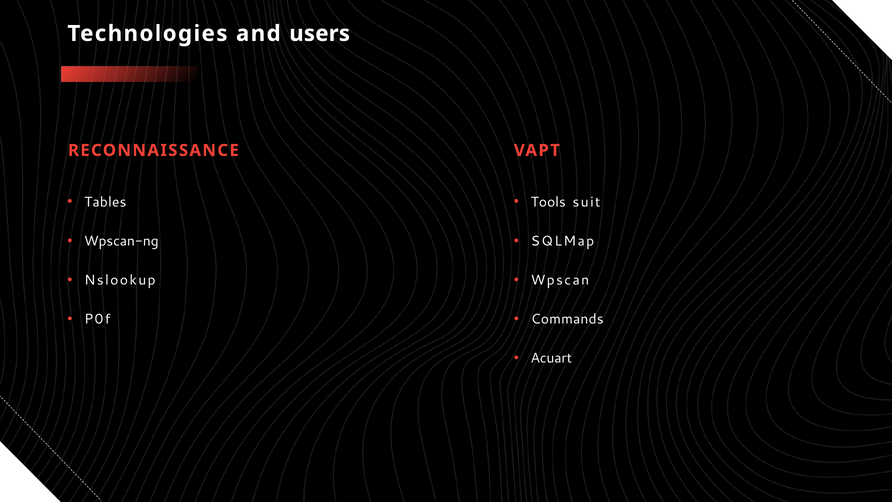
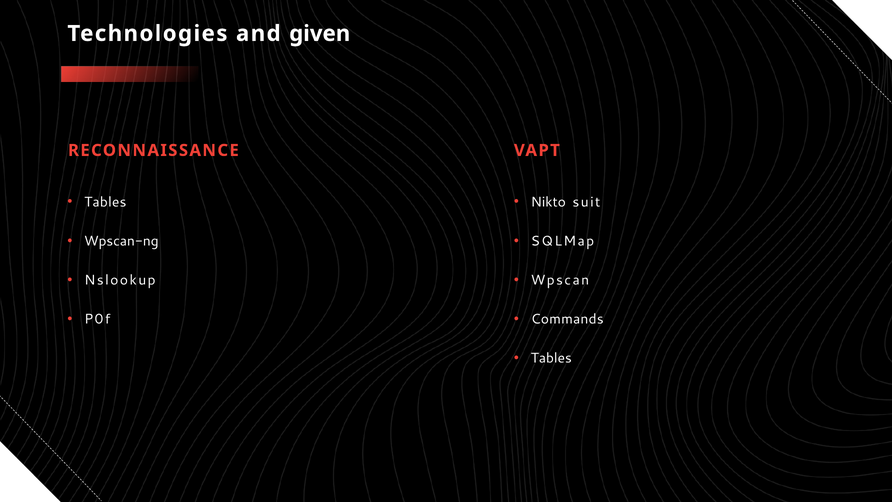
users: users -> given (320, 34)
Tools: Tools -> Nikto (548, 202)
Acuart: Acuart -> Tables (551, 358)
